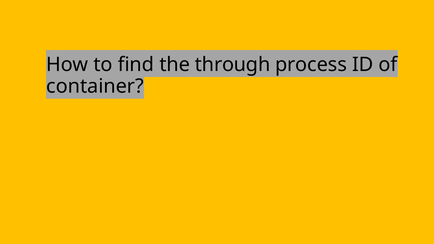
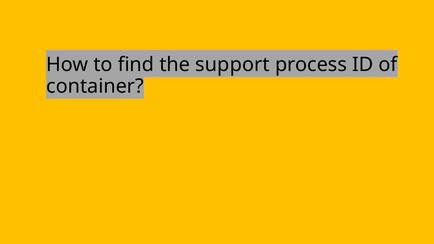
through: through -> support (232, 65)
